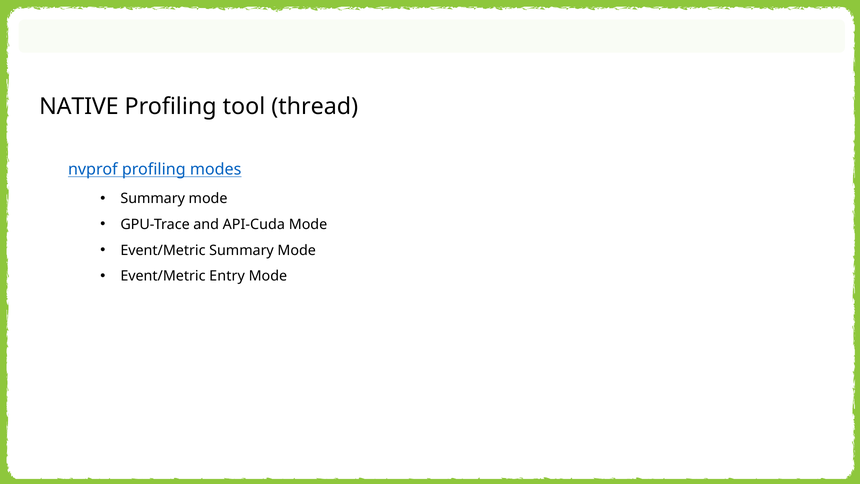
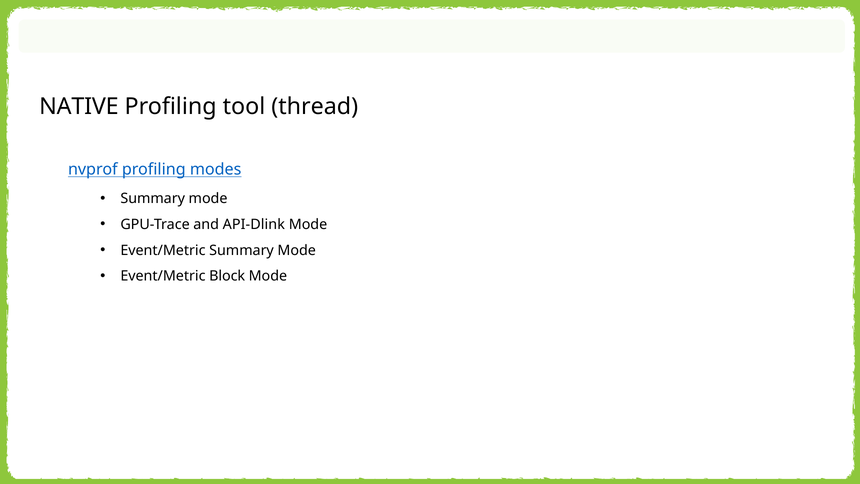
API-Cuda: API-Cuda -> API-Dlink (254, 224)
Entry: Entry -> Block (227, 276)
